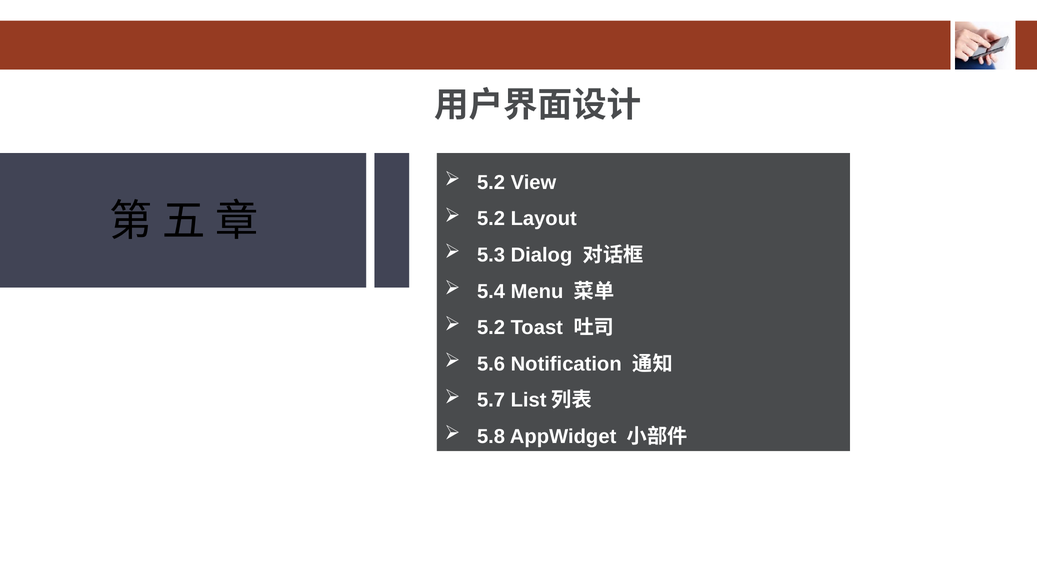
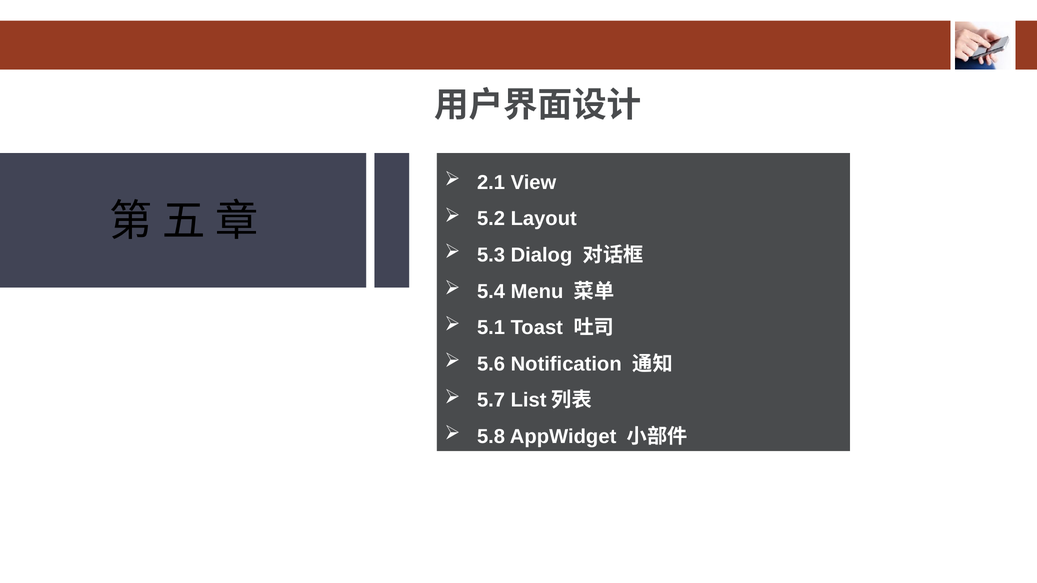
5.2: 5.2 -> 2.1 (491, 183)
5.2: 5.2 -> 5.1 (491, 328)
